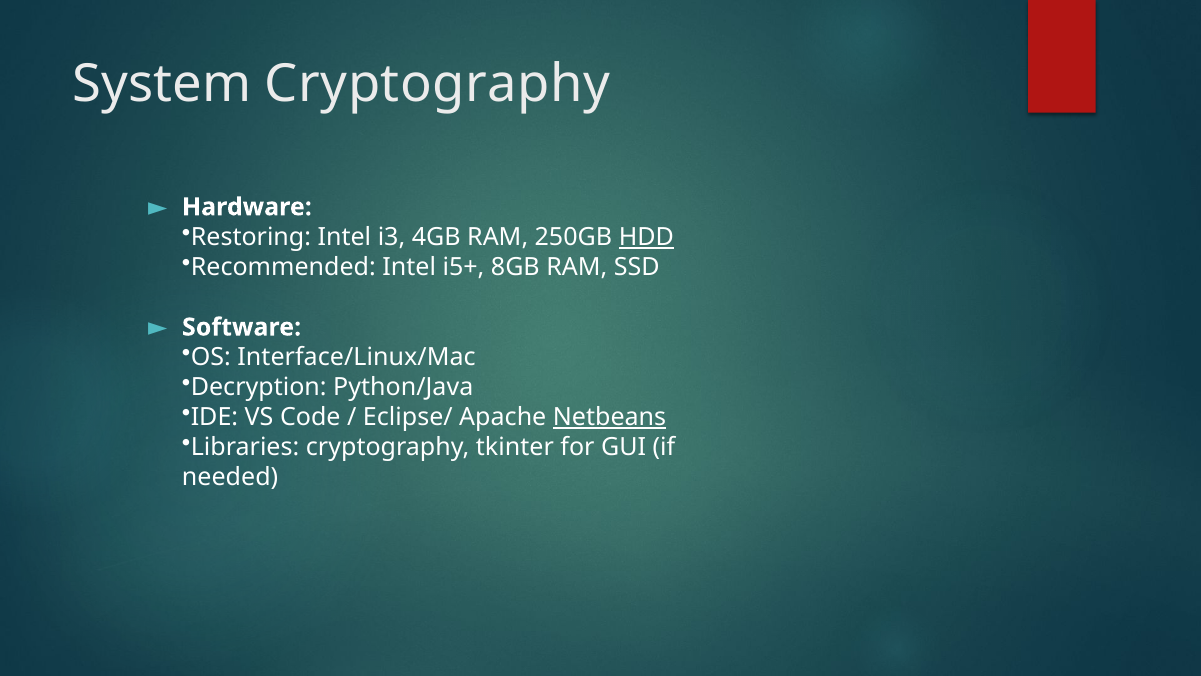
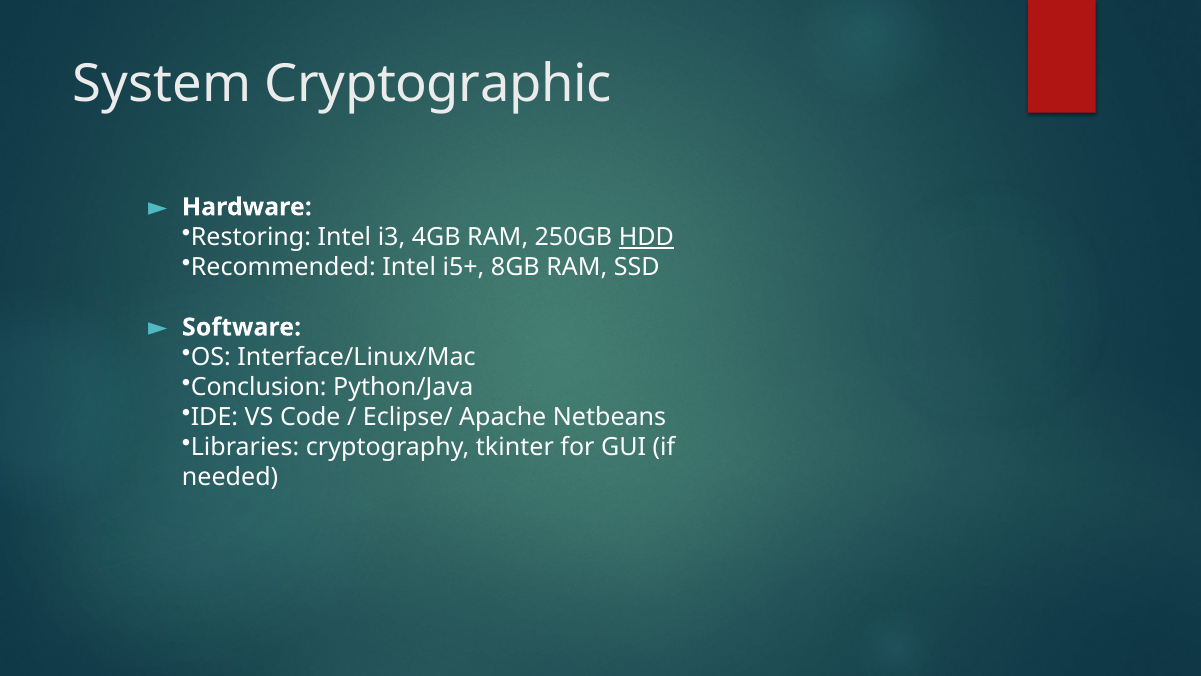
System Cryptography: Cryptography -> Cryptographic (438, 84)
Decryption: Decryption -> Conclusion (259, 387)
Netbeans underline: present -> none (610, 417)
